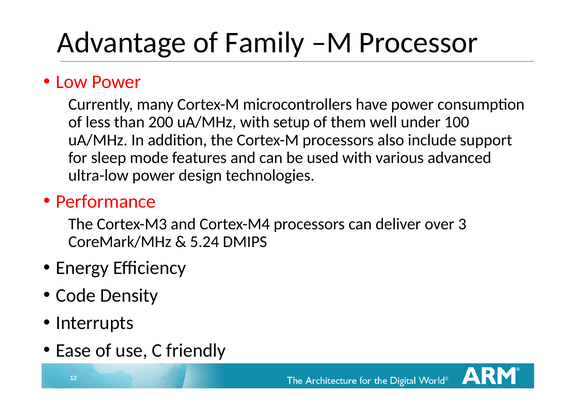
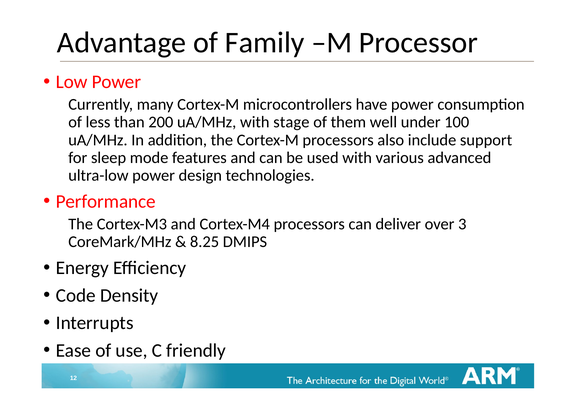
setup: setup -> stage (291, 122)
5.24: 5.24 -> 8.25 (205, 242)
